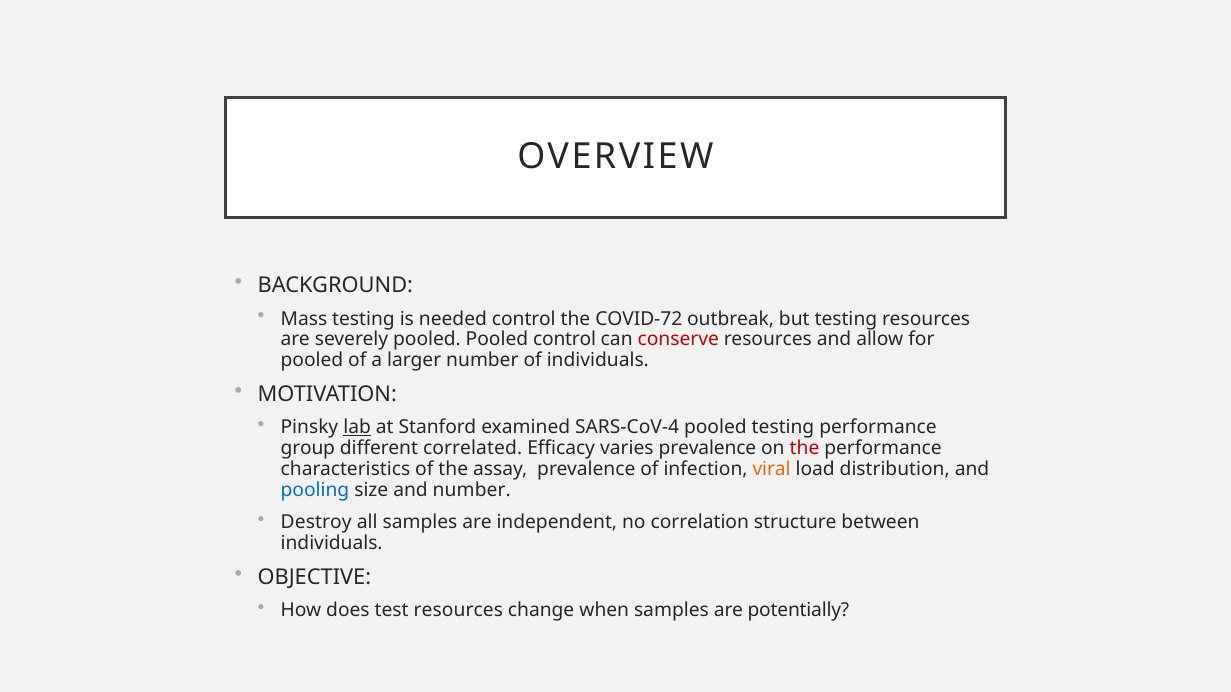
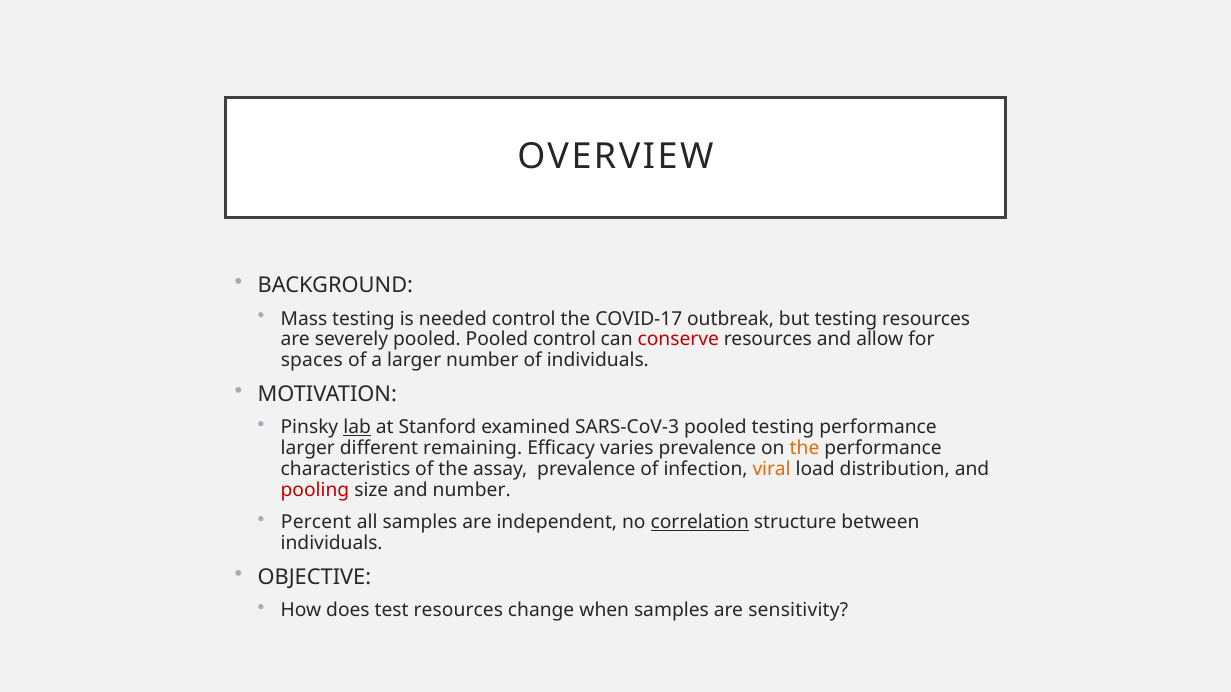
COVID-72: COVID-72 -> COVID-17 (639, 319)
pooled: pooled -> spaces (312, 361)
SARS-CoV-4: SARS-CoV-4 -> SARS-CoV-3 (627, 428)
group: group -> larger (308, 449)
correlated: correlated -> remaining (473, 449)
the colour: red -> orange (804, 449)
pooling colour: blue -> red (315, 490)
Destroy: Destroy -> Percent (316, 523)
correlation underline: none -> present (700, 523)
potentially: potentially -> sensitivity (798, 611)
